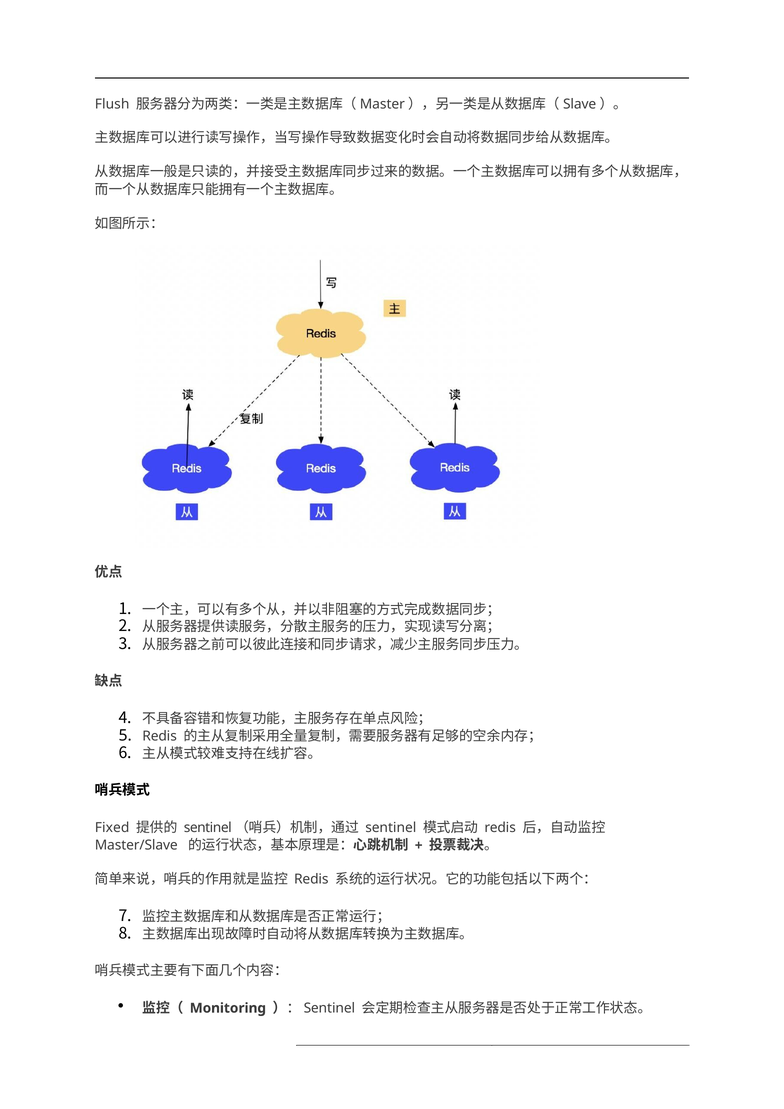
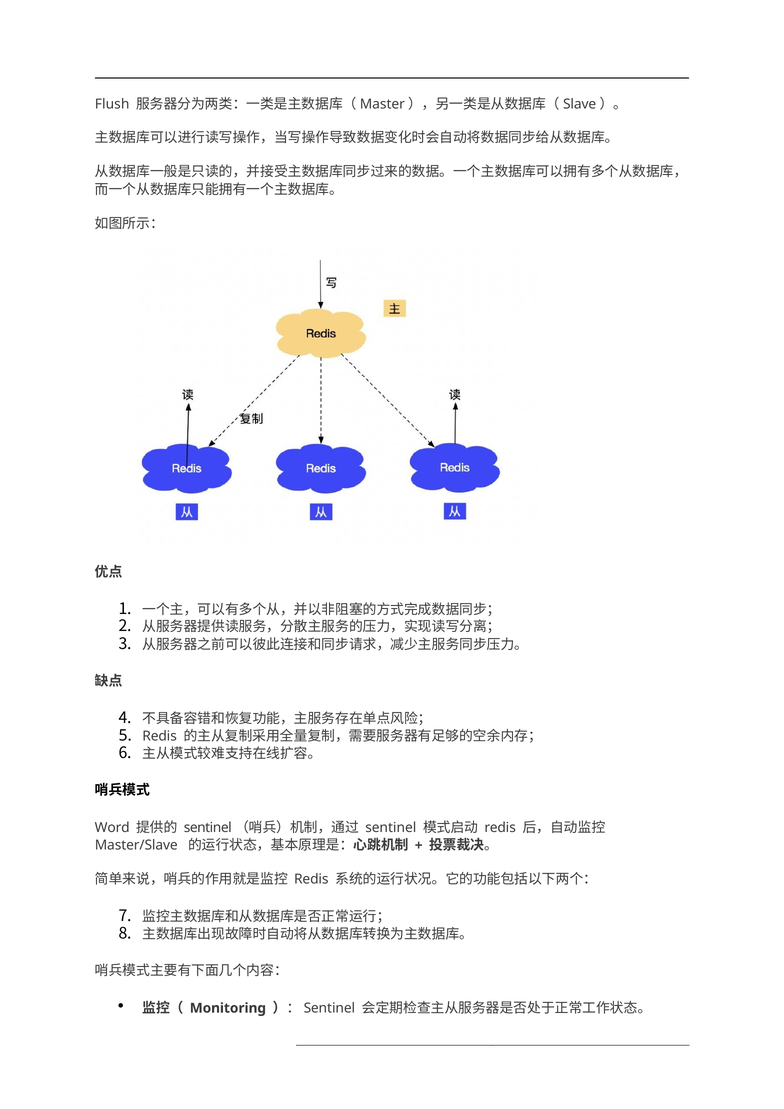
Fixed: Fixed -> Word (112, 828)
